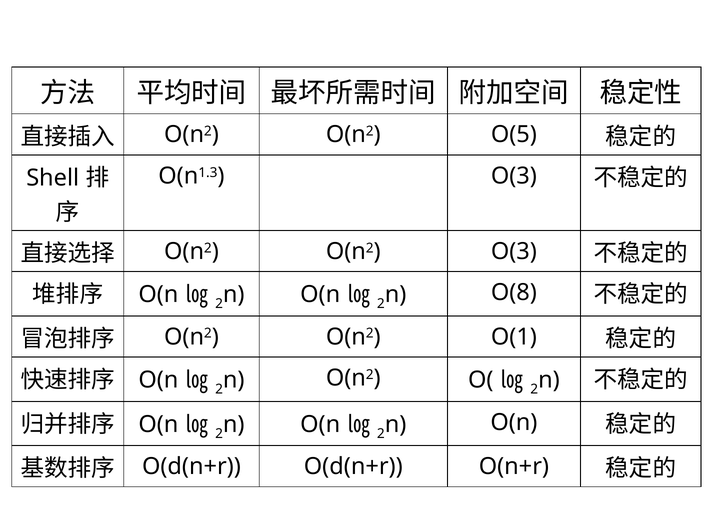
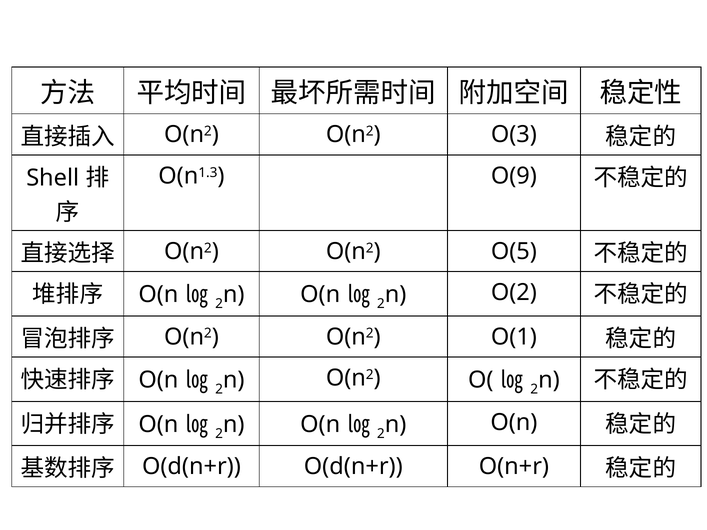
O(5: O(5 -> O(3 (514, 135)
O(n1.3 O(3: O(3 -> O(9 (514, 176)
O(n2 O(3: O(3 -> O(5 (514, 251)
O(8: O(8 -> O(2 (514, 293)
